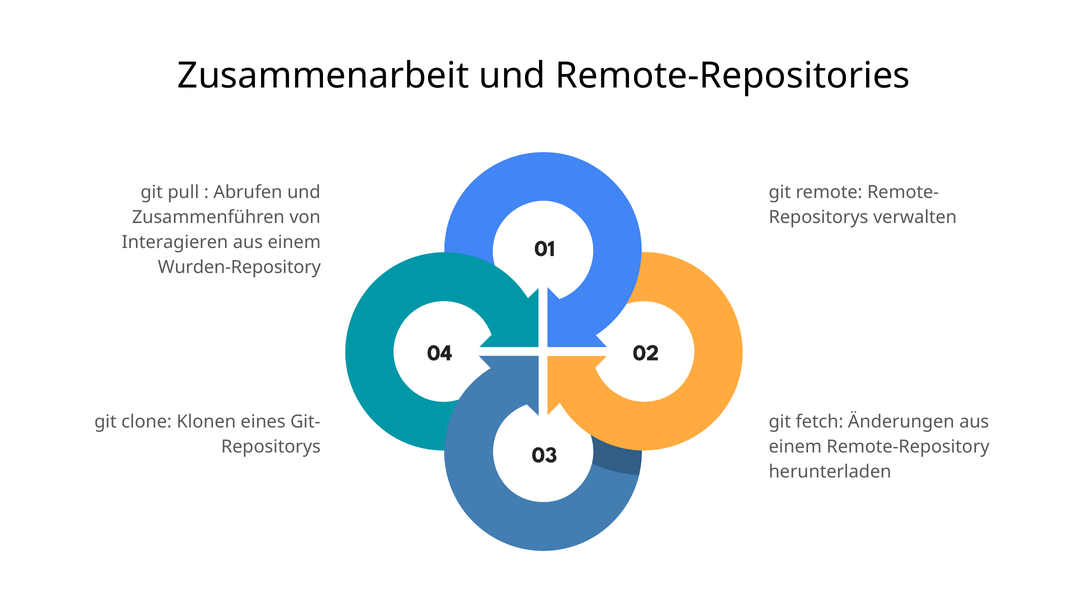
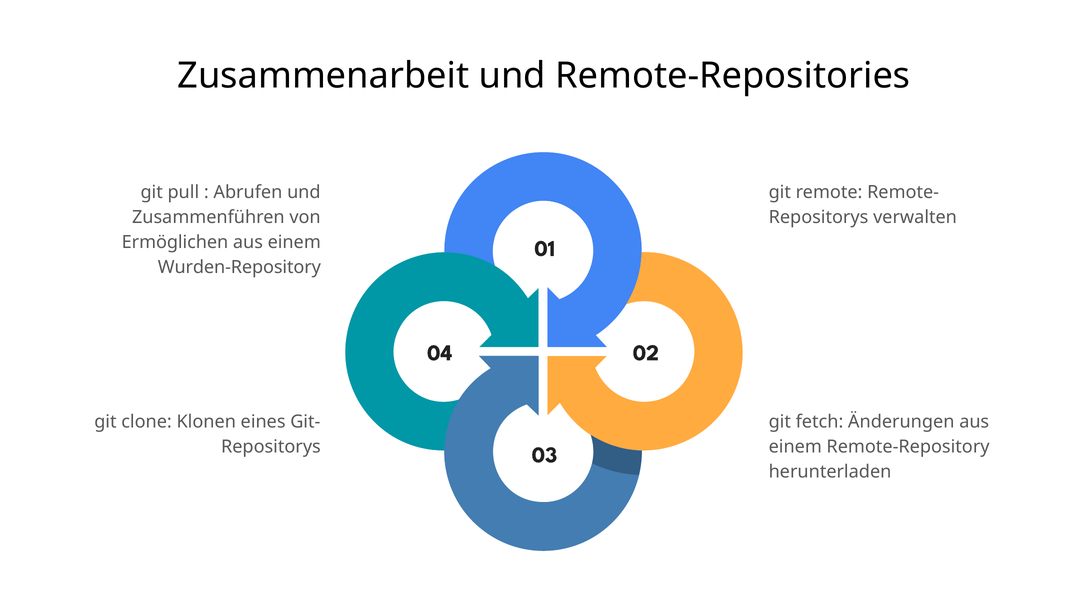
Interagieren: Interagieren -> Ermöglichen (175, 242)
